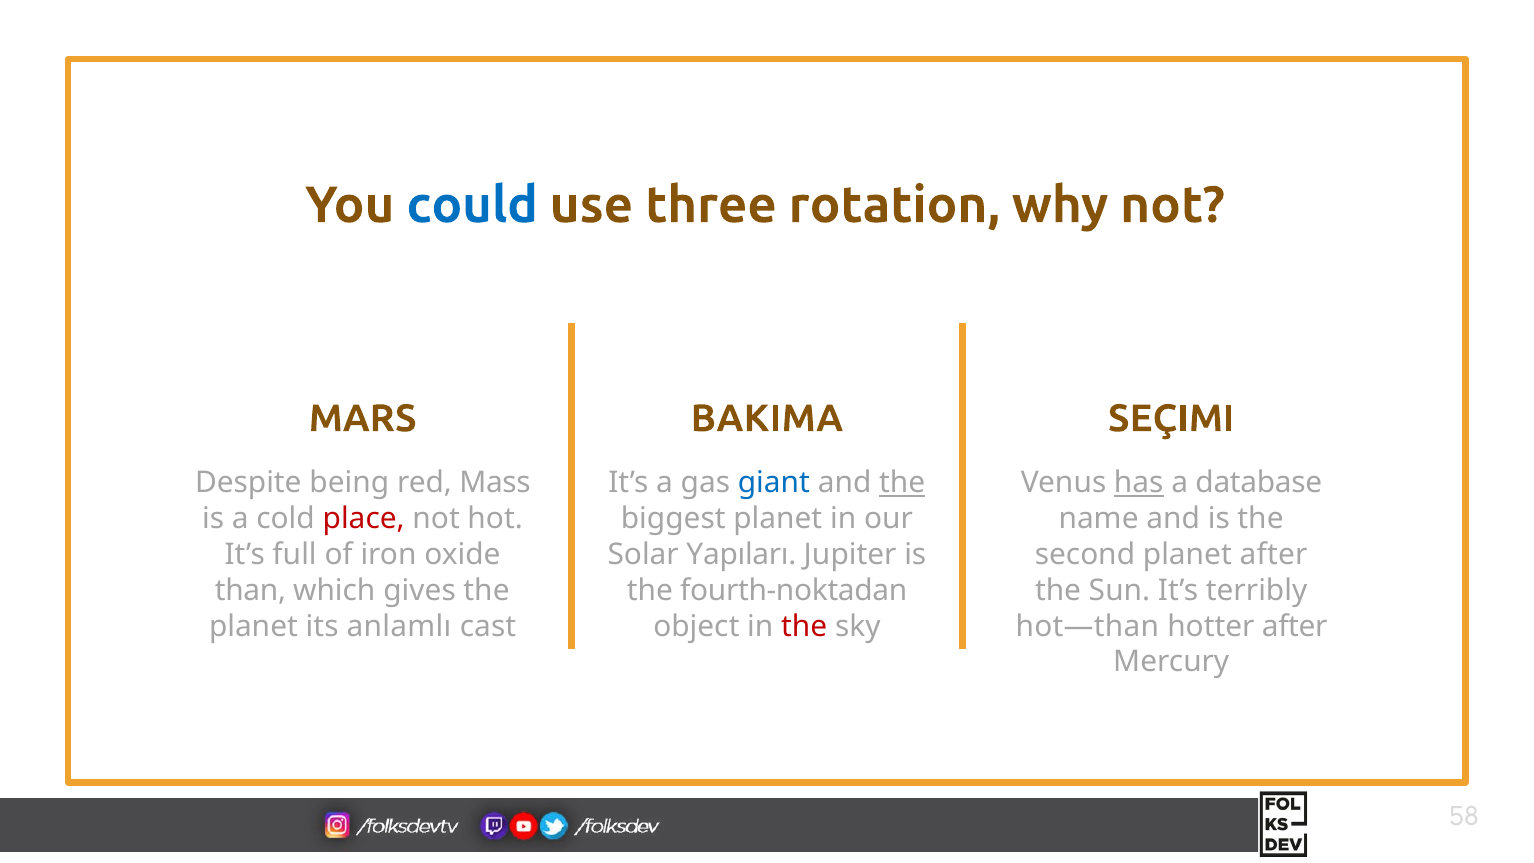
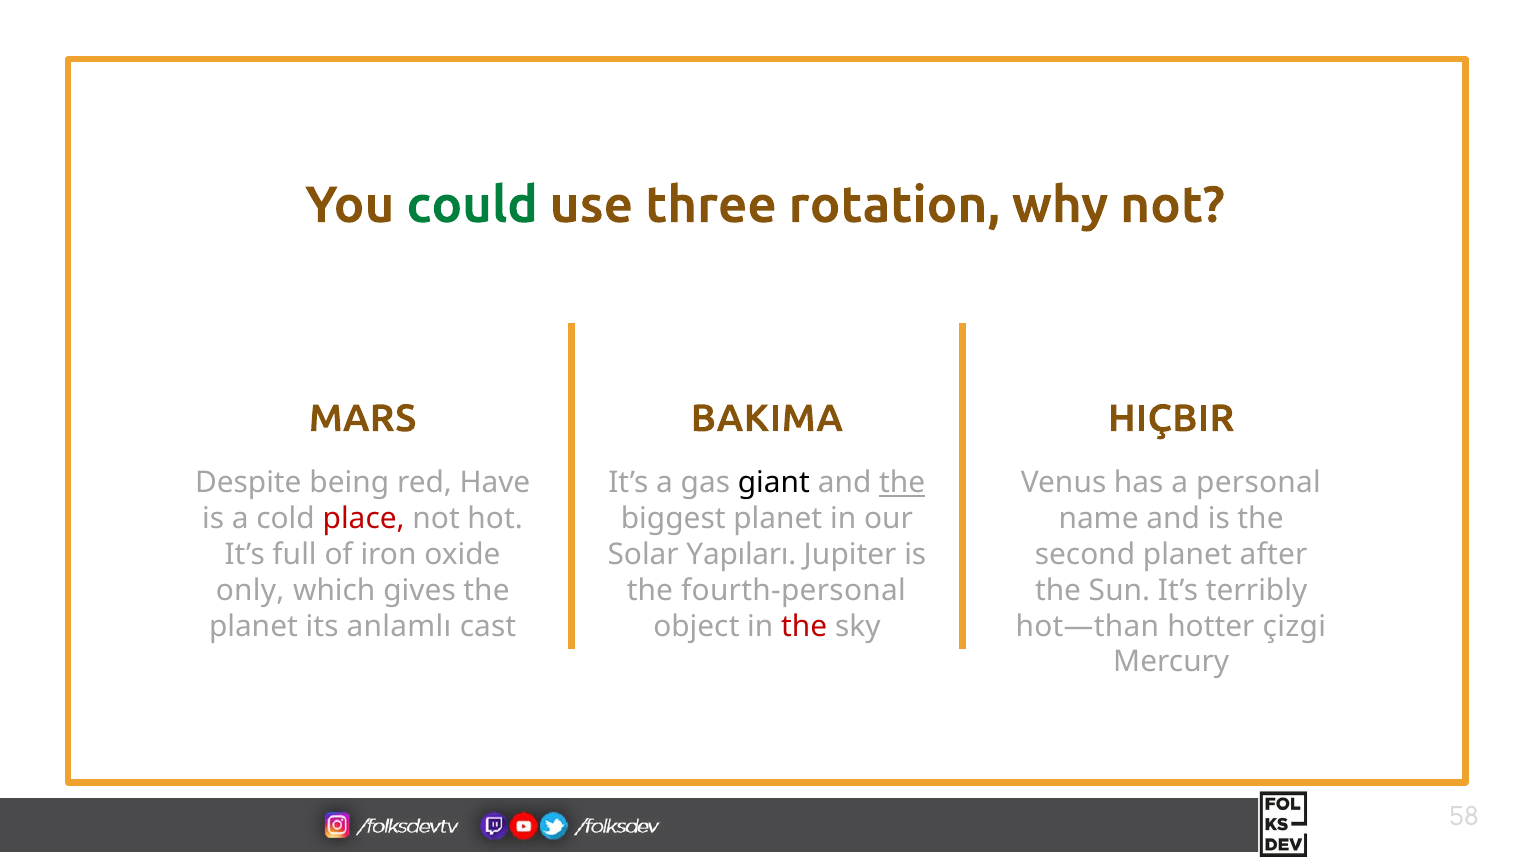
could colour: blue -> green (472, 205)
SEÇIMI: SEÇIMI -> HIÇBIR (1171, 418)
Mass: Mass -> Have (495, 483)
giant colour: blue -> black (774, 483)
has underline: present -> none (1139, 483)
database: database -> personal (1259, 483)
than: than -> only (250, 590)
fourth-noktadan: fourth-noktadan -> fourth-personal (793, 590)
hotter after: after -> çizgi (1294, 626)
